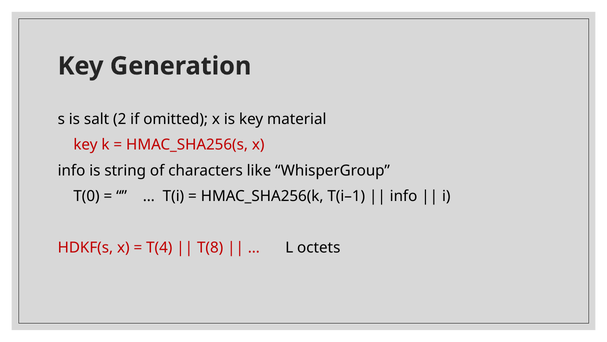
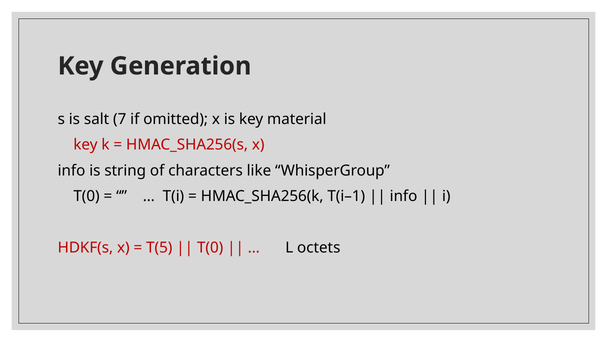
2: 2 -> 7 (120, 119)
T(4: T(4 -> T(5 (159, 248)
T(8: T(8 -> T(0 (210, 248)
